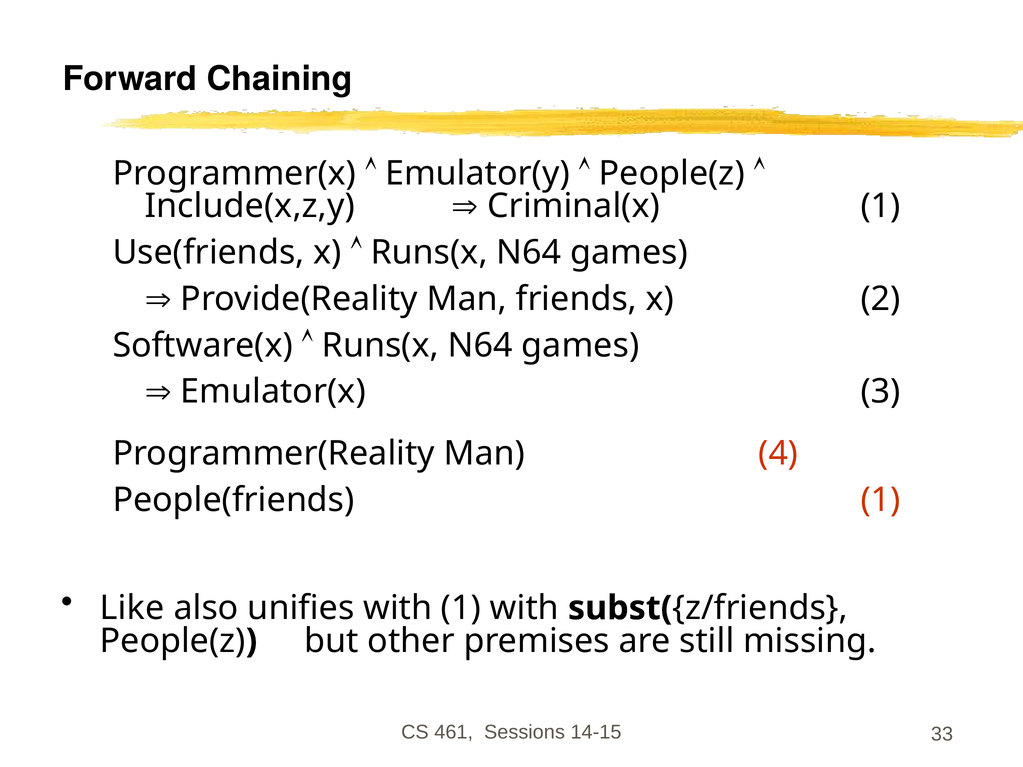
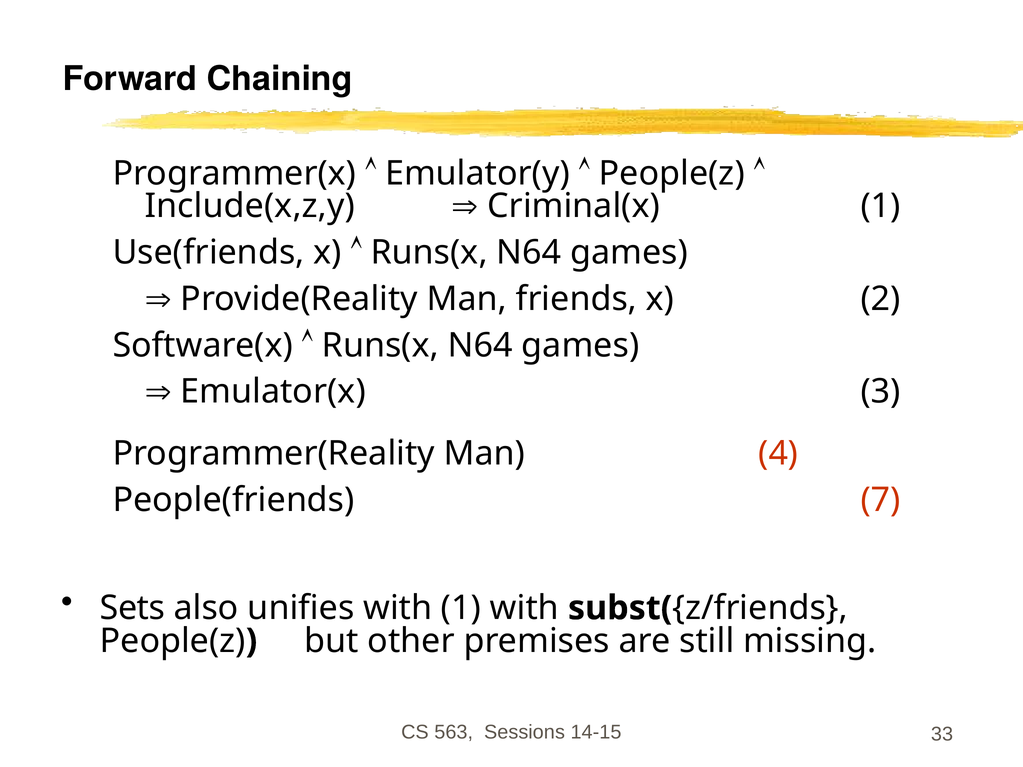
People(friends 1: 1 -> 7 (881, 500)
Like: Like -> Sets (132, 608)
461: 461 -> 563 (454, 732)
